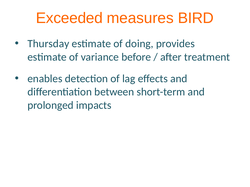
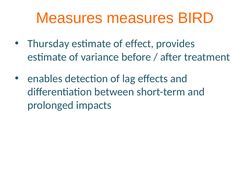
Exceeded: Exceeded -> Measures (69, 18)
doing: doing -> effect (139, 44)
